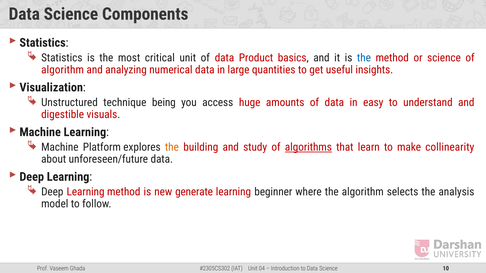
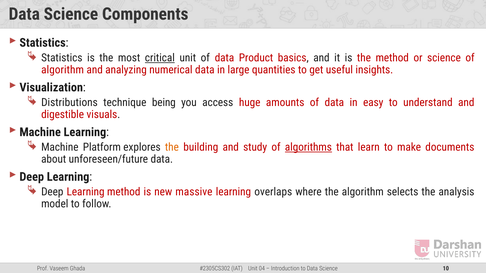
critical underline: none -> present (160, 58)
the colour: blue -> red (364, 58)
Unstructured: Unstructured -> Distributions (69, 103)
collinearity: collinearity -> documents (450, 147)
generate: generate -> massive (194, 192)
beginner: beginner -> overlaps (273, 192)
